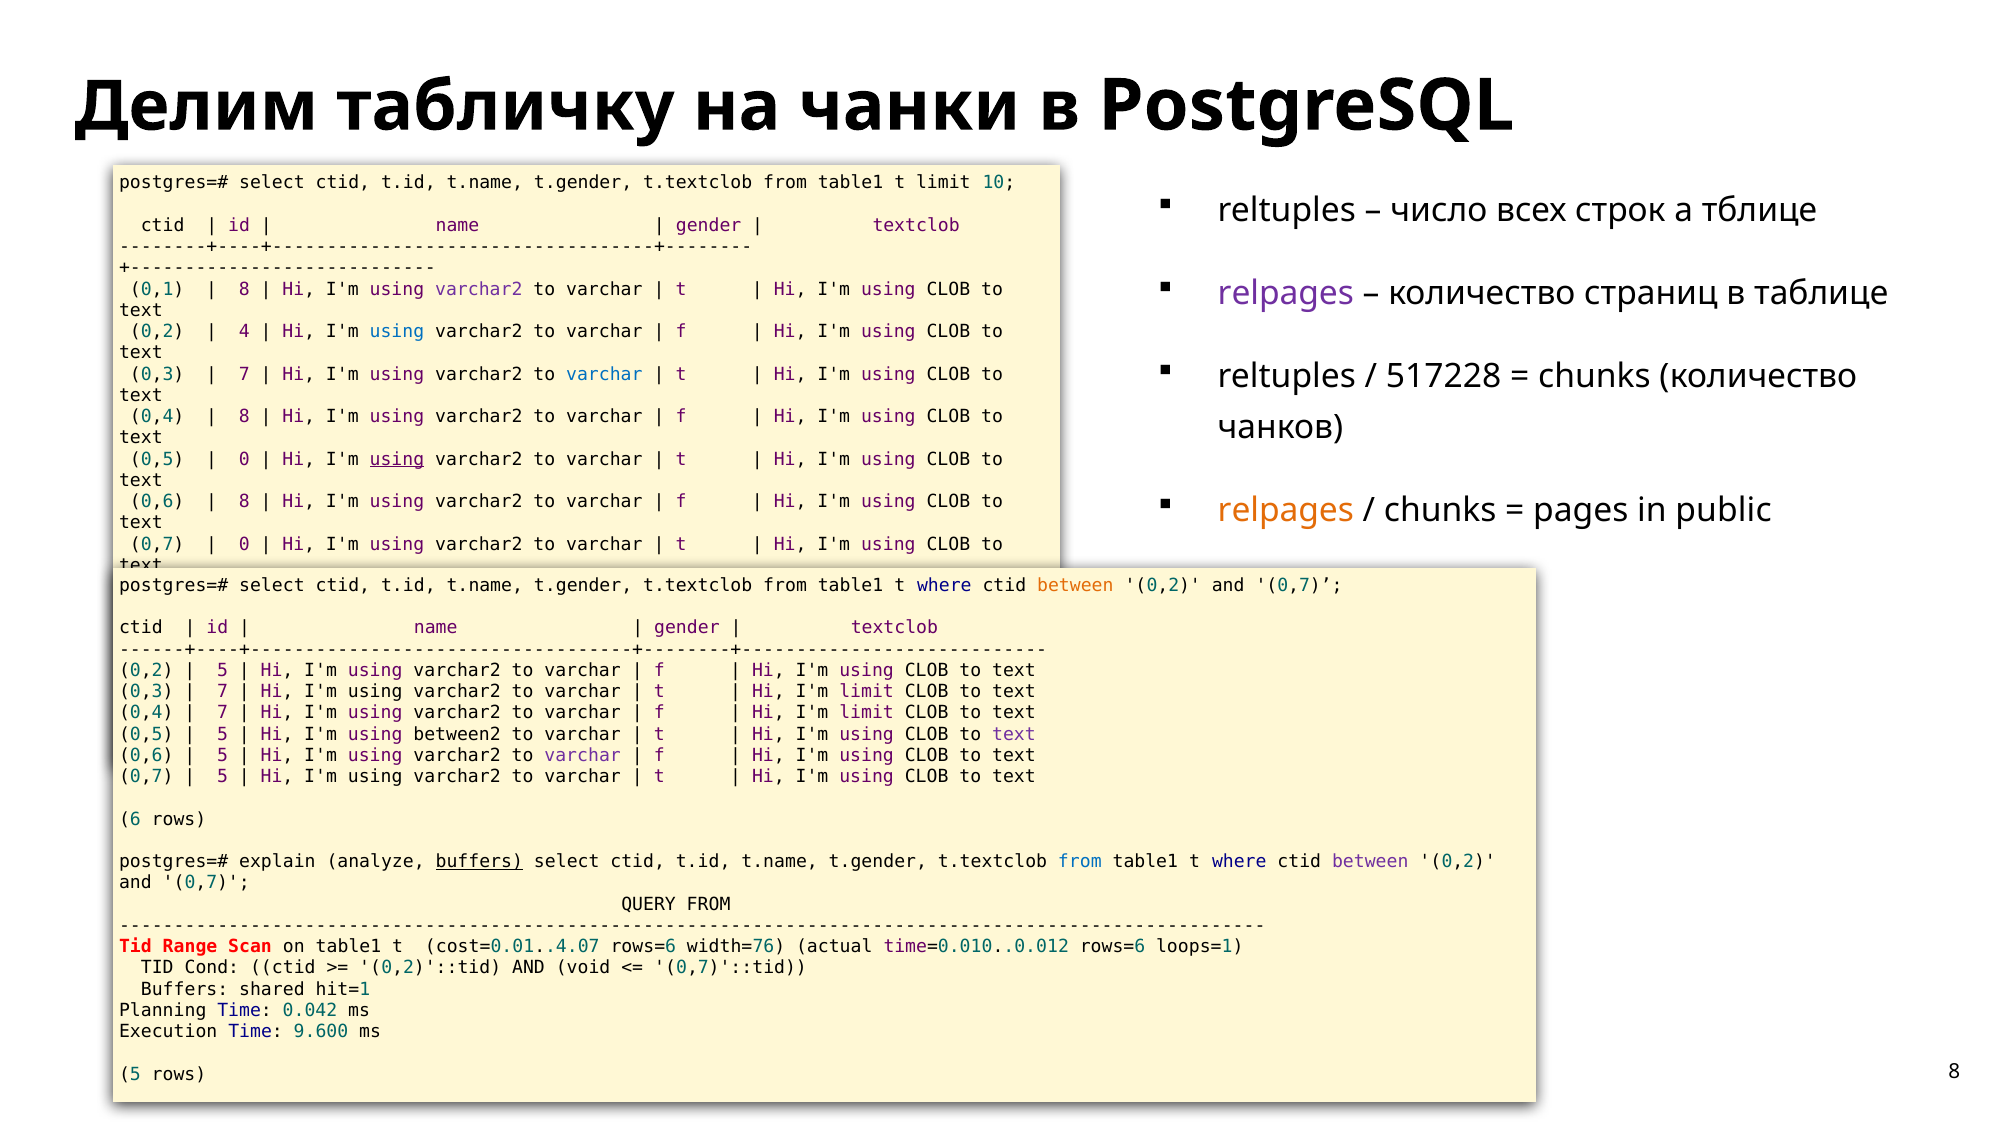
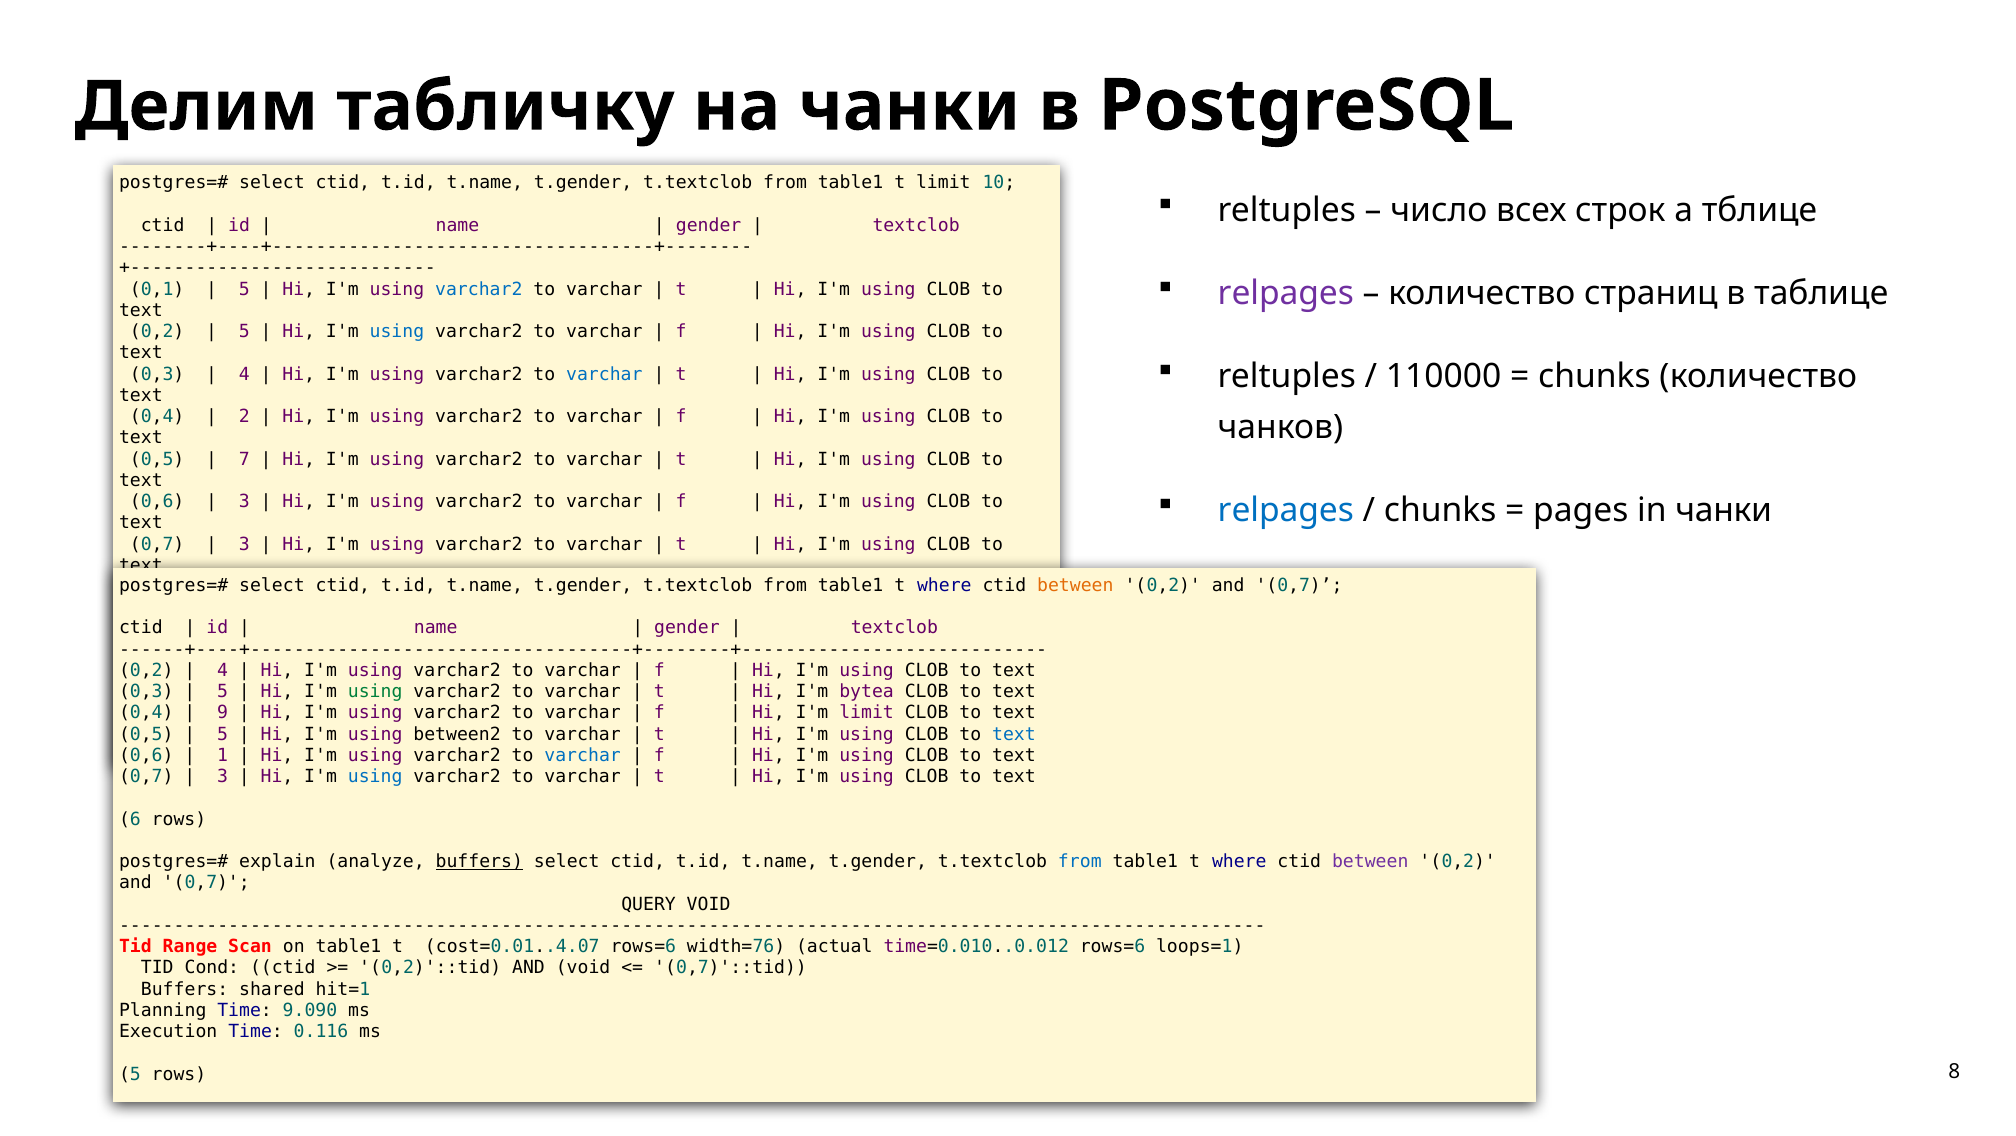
8: 8 -> 5 (244, 289)
varchar2 colour: purple -> blue (479, 289)
4: 4 -> 5 (244, 332)
517228: 517228 -> 110000 (1444, 376)
7: 7 -> 4 (244, 374)
8: 8 -> 2 (244, 417)
0: 0 -> 7 (244, 459)
using underline: present -> none (397, 459)
relpages colour: orange -> blue (1286, 511)
in public: public -> чанки (1724, 511)
8: 8 -> 3 (244, 502)
0: 0 -> 3 (244, 544)
5: 5 -> 4 (223, 671)
7: 7 -> 5 (223, 692)
using colour: black -> green (375, 692)
limit: limit -> bytea (867, 692)
7: 7 -> 9 (223, 713)
text colour: purple -> blue (1014, 734)
5: 5 -> 1 (223, 756)
varchar colour: purple -> blue (583, 756)
5: 5 -> 3 (223, 777)
using colour: black -> blue (375, 777)
QUERY FROM: FROM -> VOID (709, 904)
0.042: 0.042 -> 9.090 (310, 1011)
9.600: 9.600 -> 0.116 (321, 1032)
